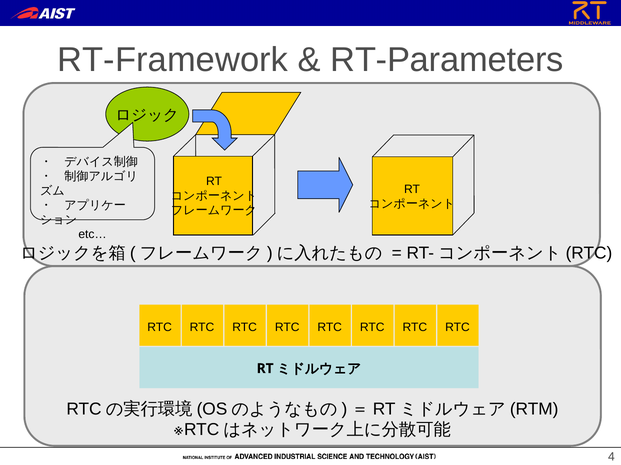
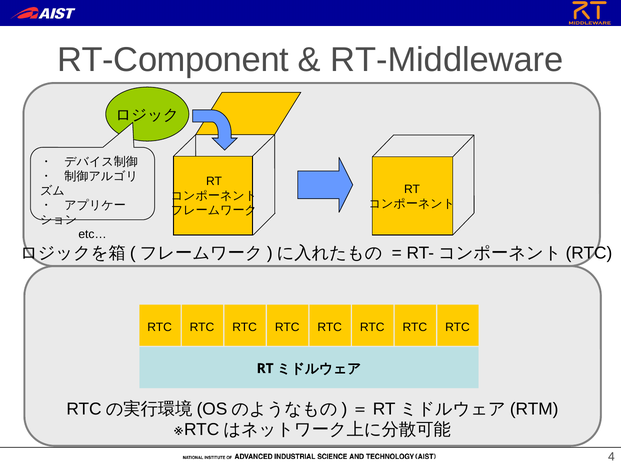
RT-Framework: RT-Framework -> RT-Component (173, 60)
RT-Parameters: RT-Parameters -> RT-Middleware (447, 60)
